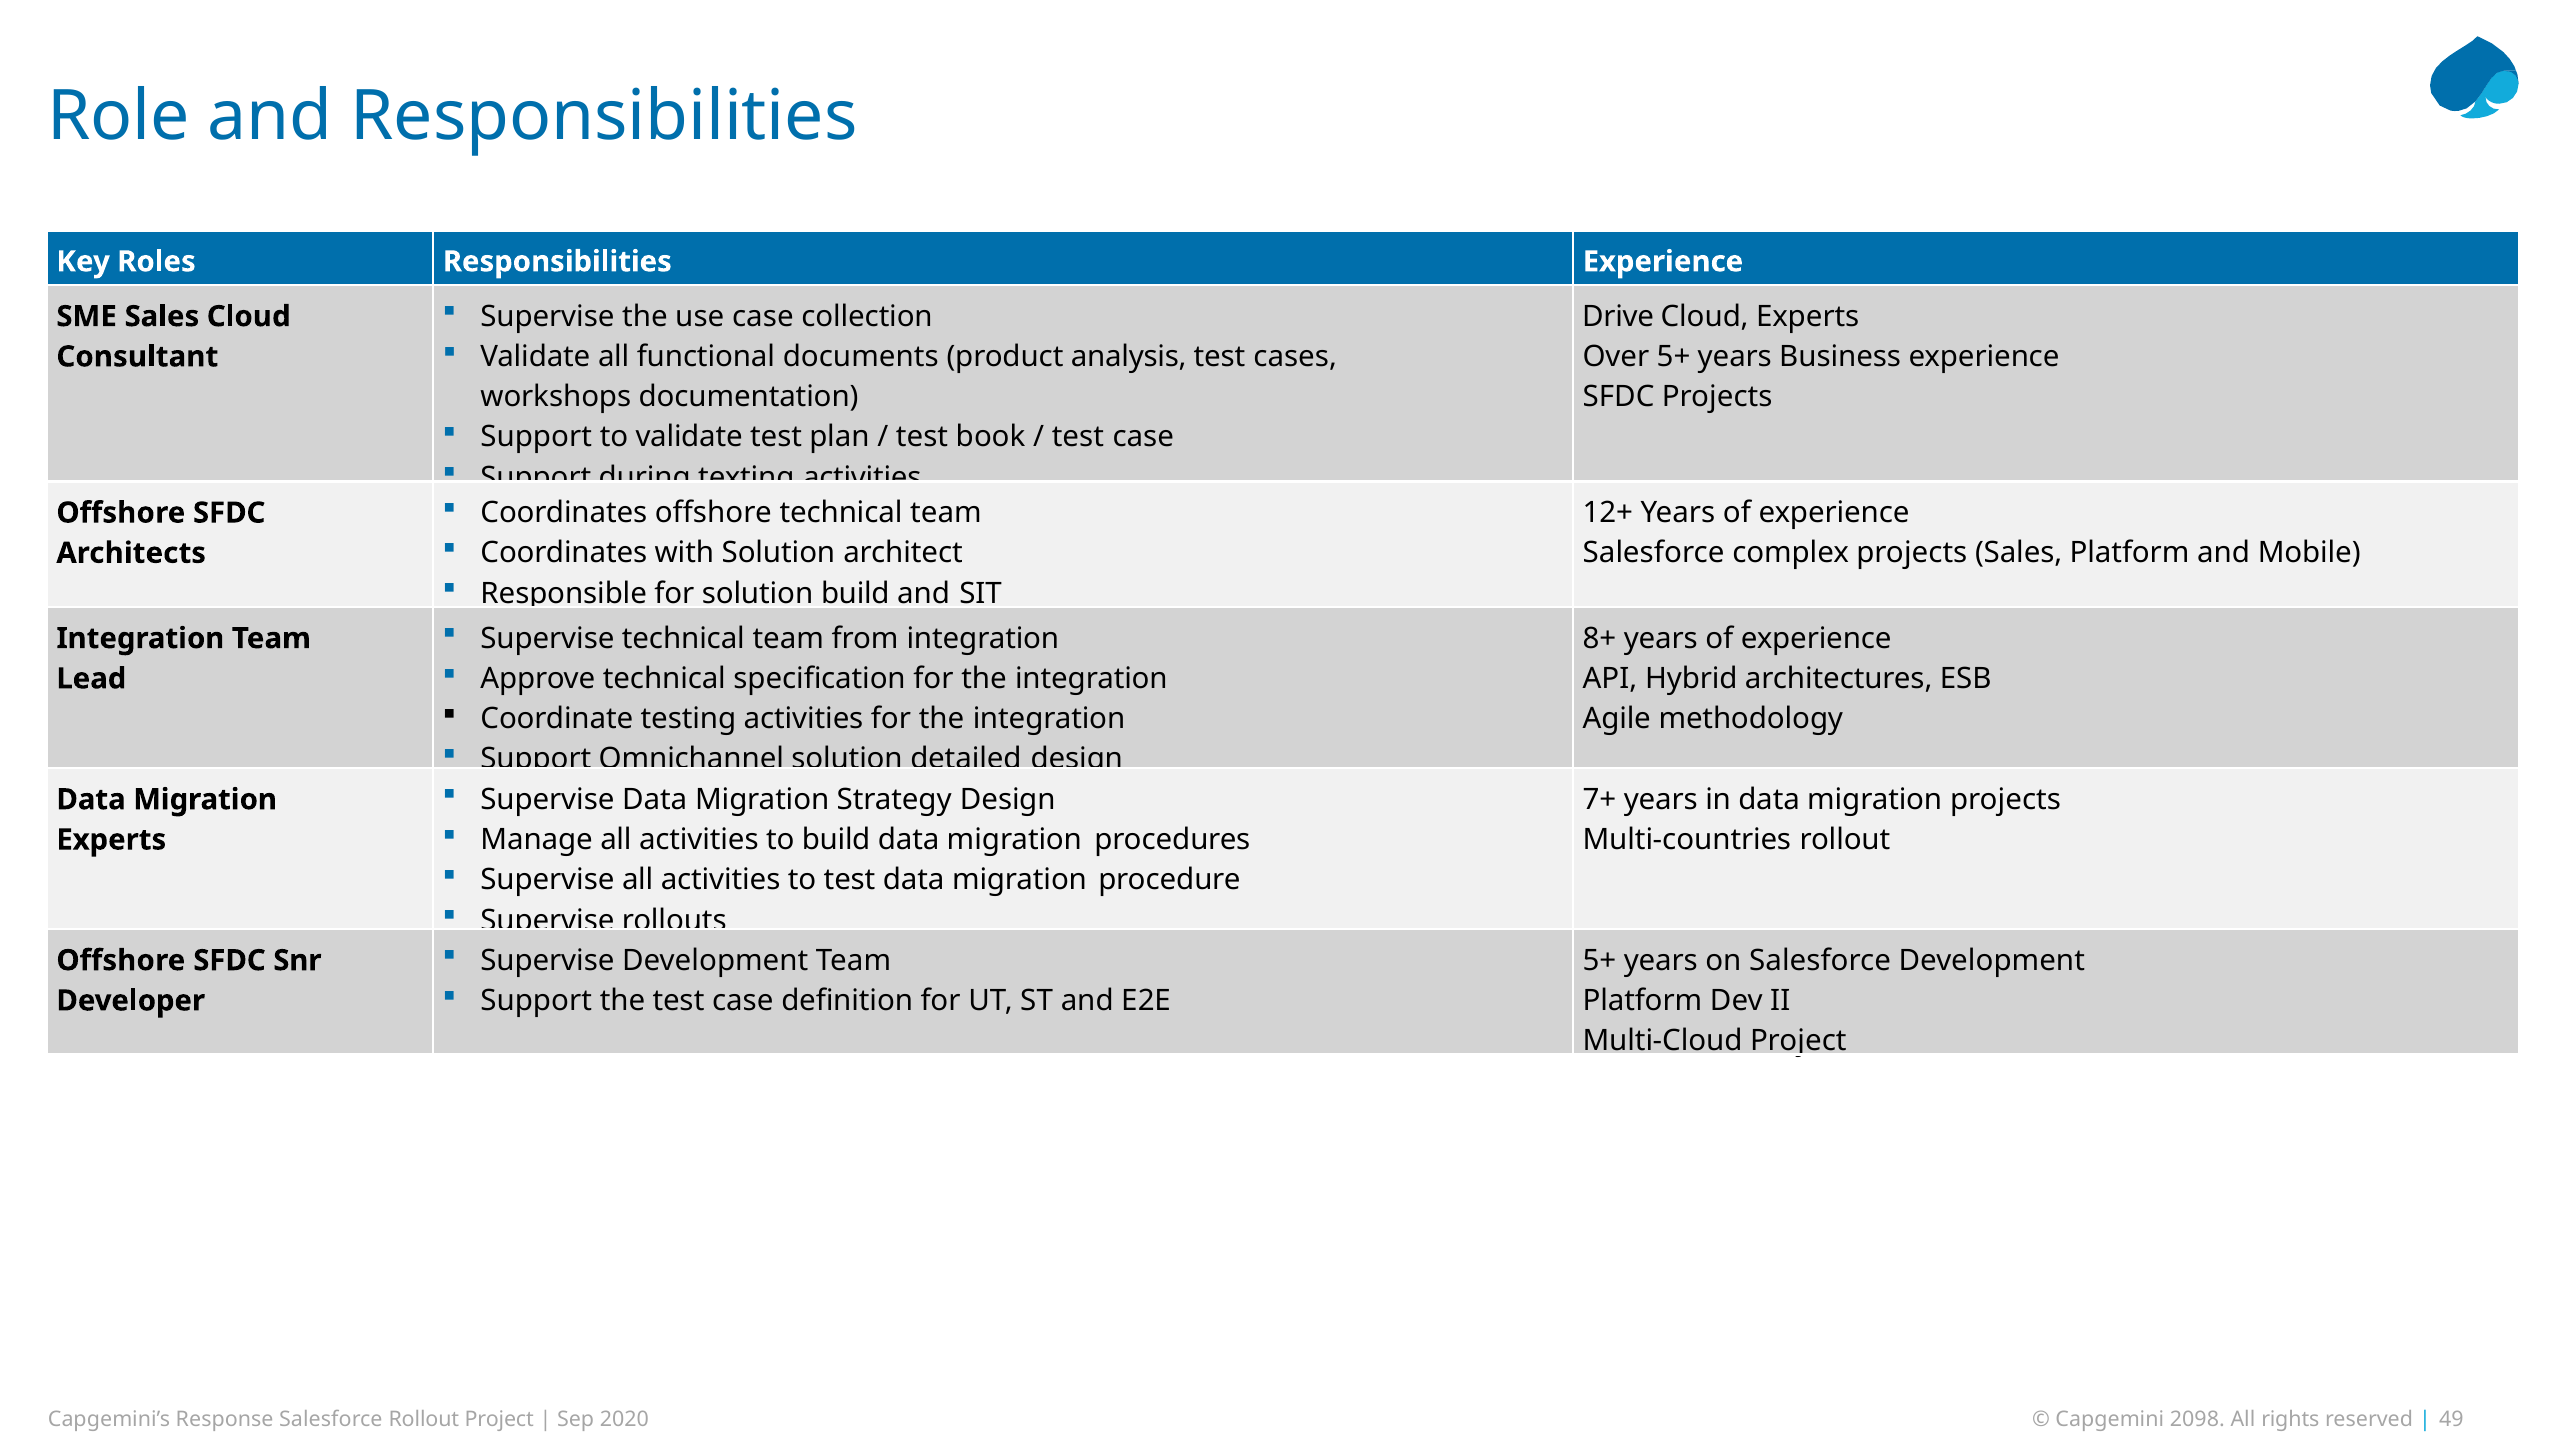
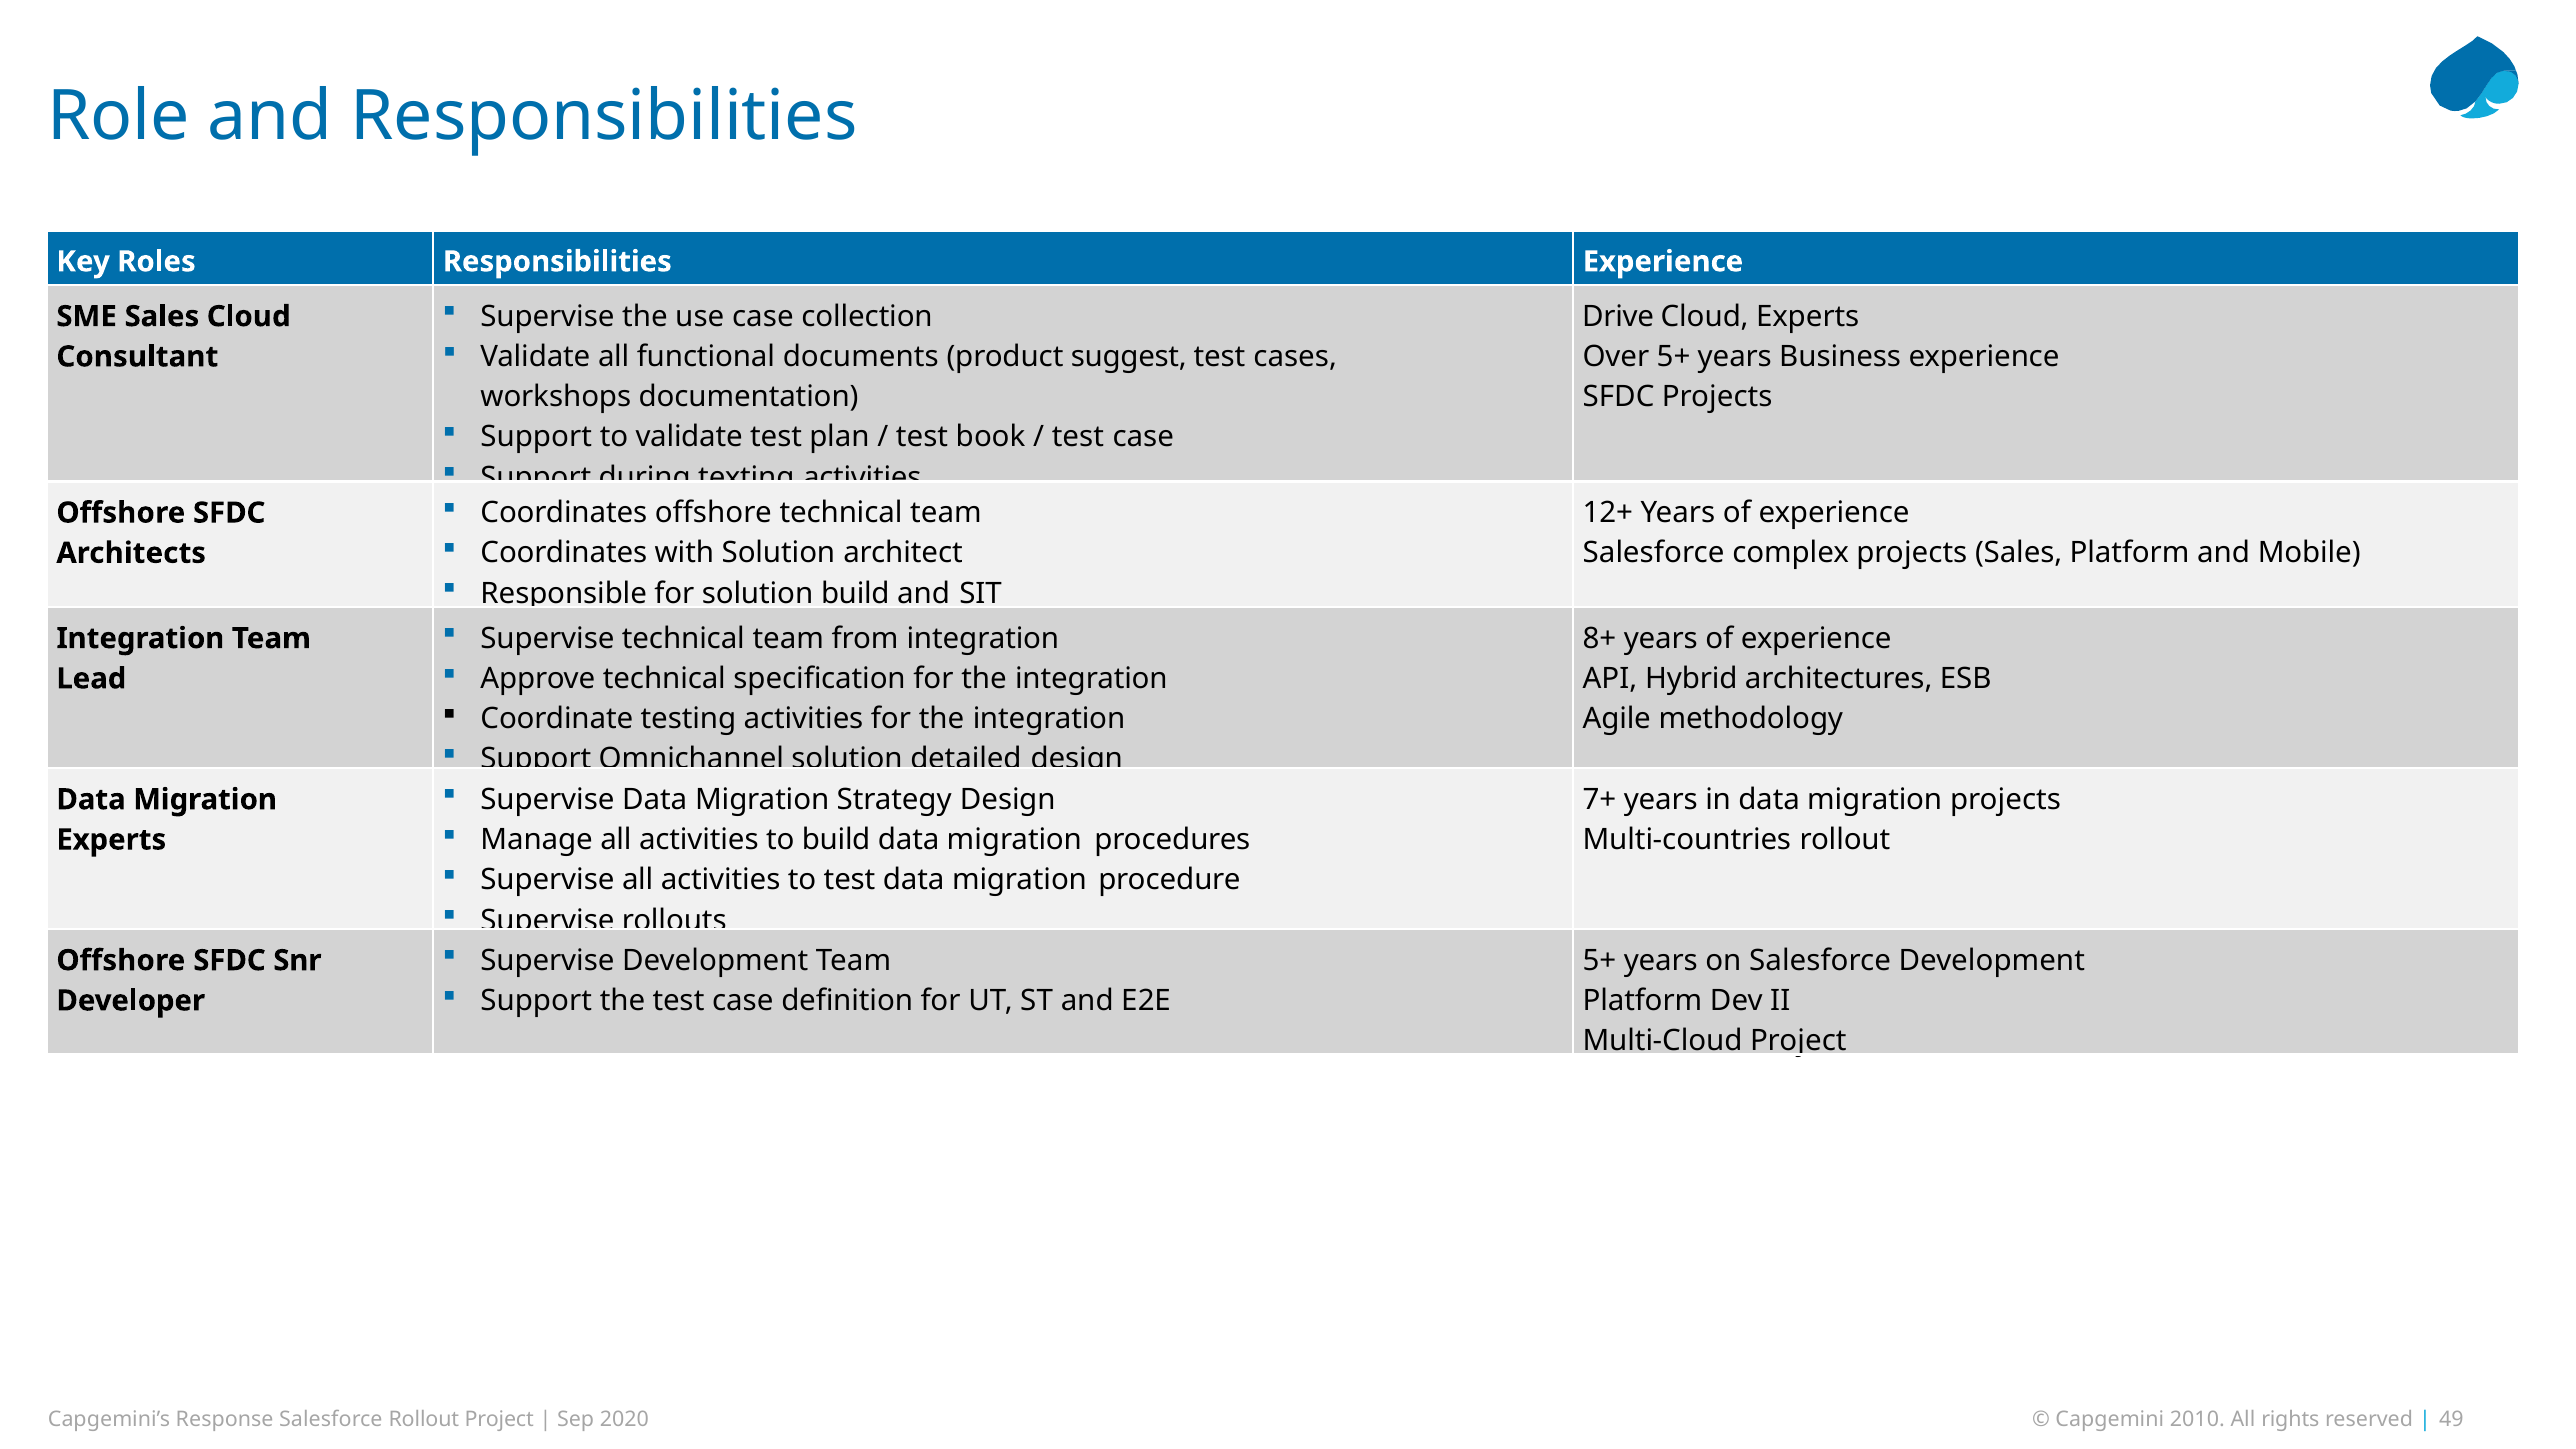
analysis: analysis -> suggest (1129, 357)
2098: 2098 -> 2010 (2197, 1420)
